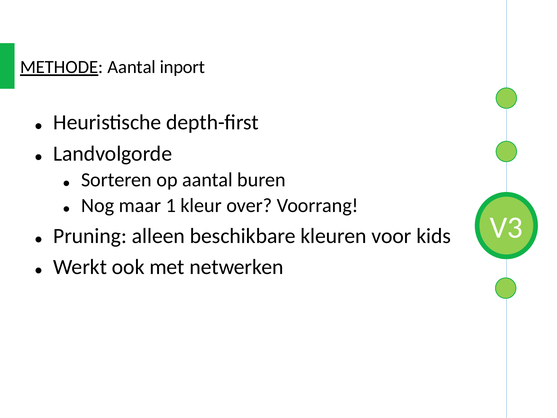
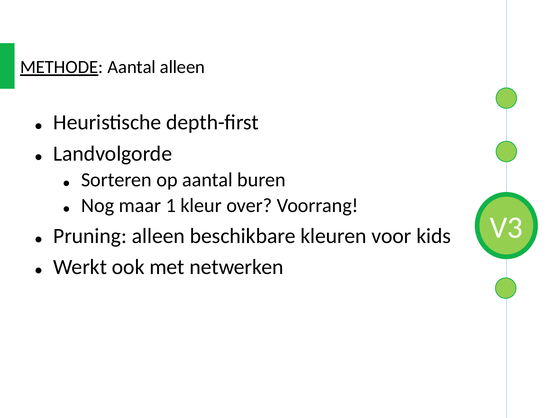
Aantal inport: inport -> alleen (182, 67)
